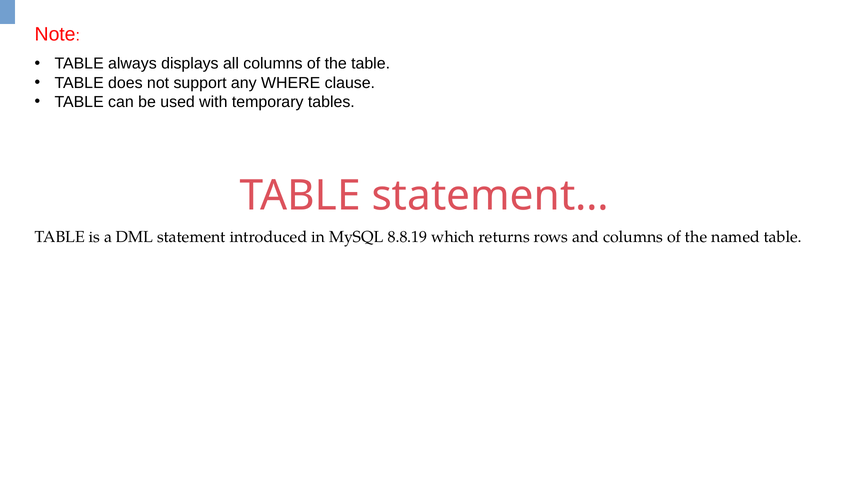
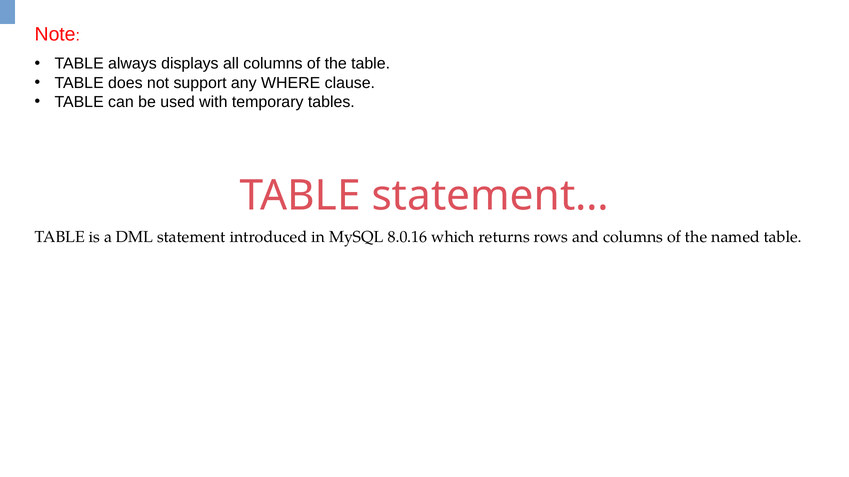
8.8.19: 8.8.19 -> 8.0.16 (407, 238)
